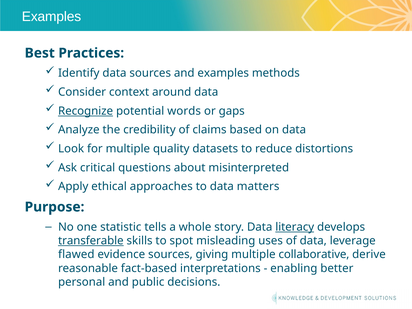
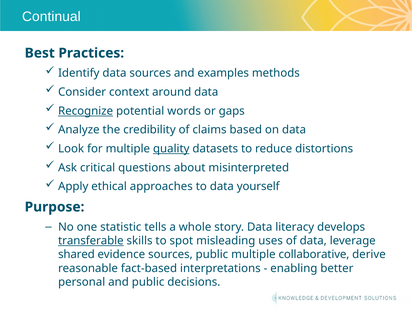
Examples: Examples -> Continual (51, 17)
quality underline: none -> present (171, 149)
matters: matters -> yourself (258, 187)
literacy underline: present -> none (295, 227)
flawed: flawed -> shared (76, 255)
sources giving: giving -> public (212, 255)
